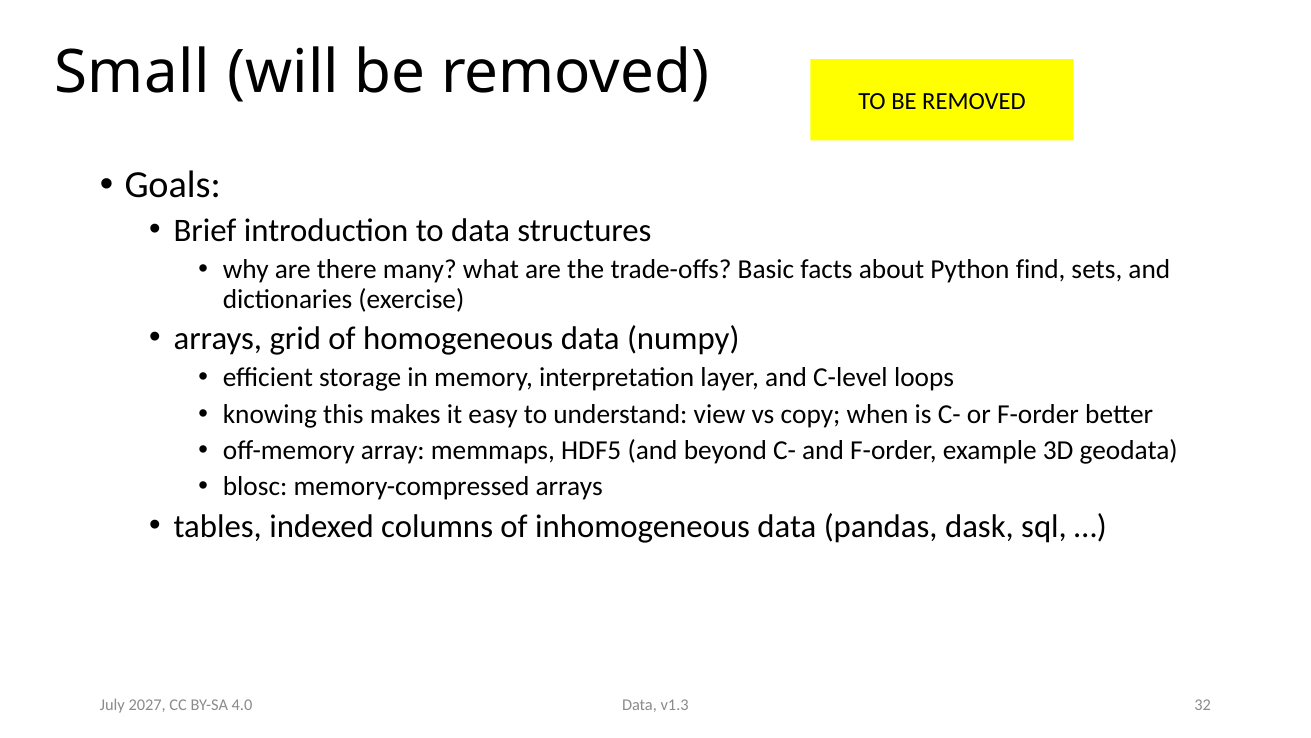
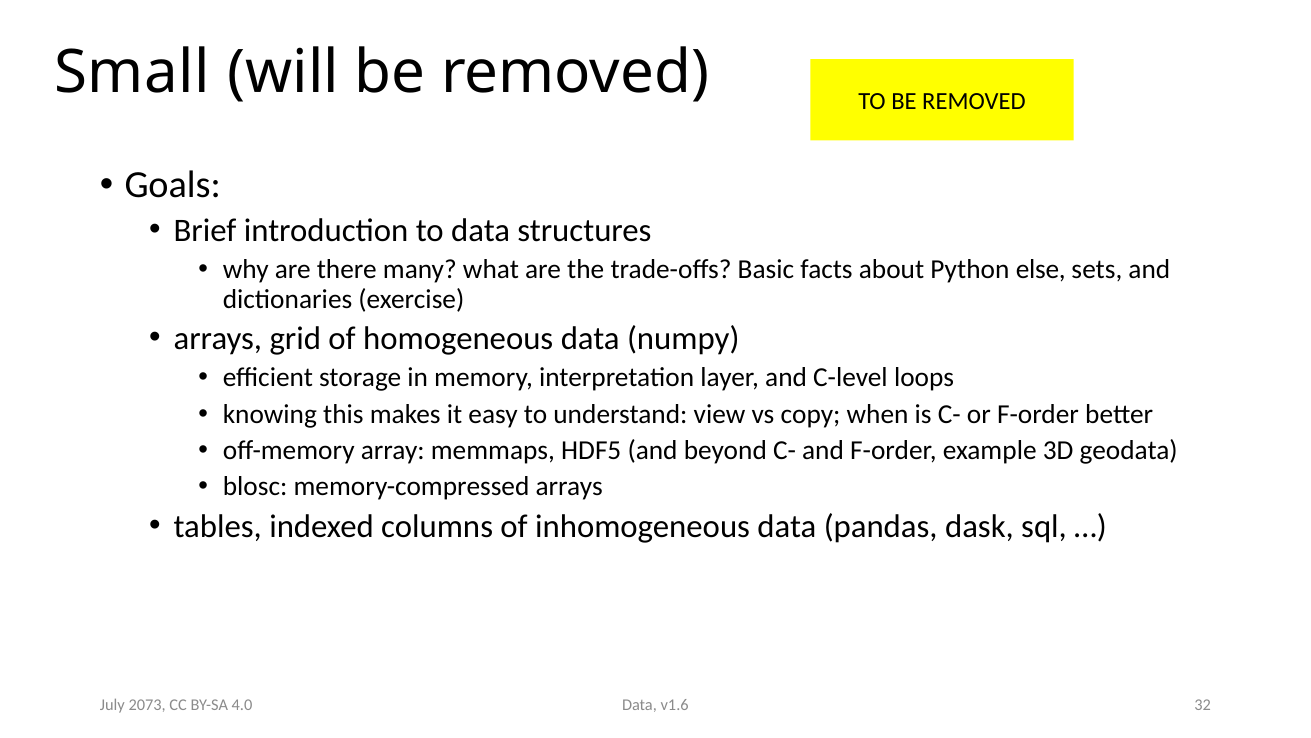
find: find -> else (1041, 269)
v1.3: v1.3 -> v1.6 (675, 704)
2027: 2027 -> 2073 (147, 704)
